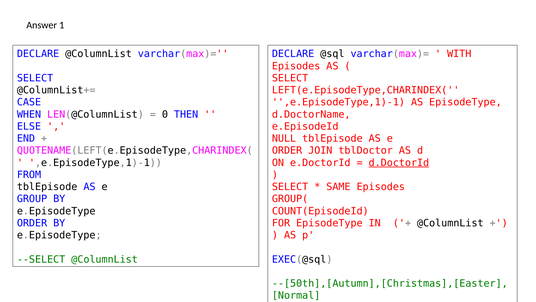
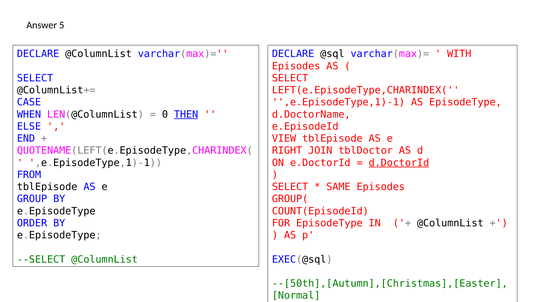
1: 1 -> 5 (62, 25)
THEN underline: none -> present (186, 114)
NULL: NULL -> VIEW (284, 138)
ORDER: ORDER -> RIGHT (287, 150)
